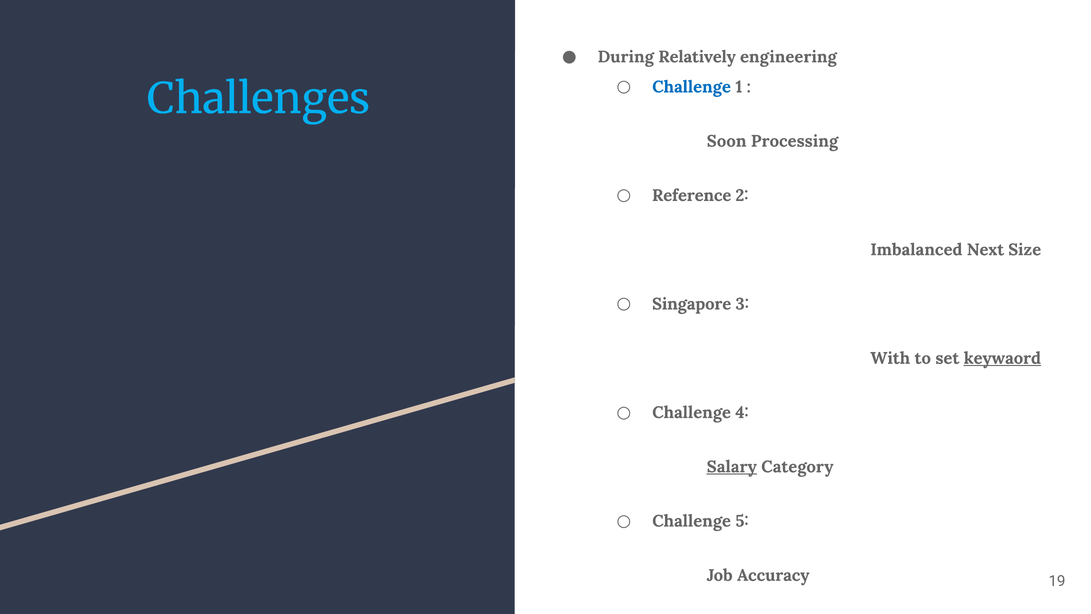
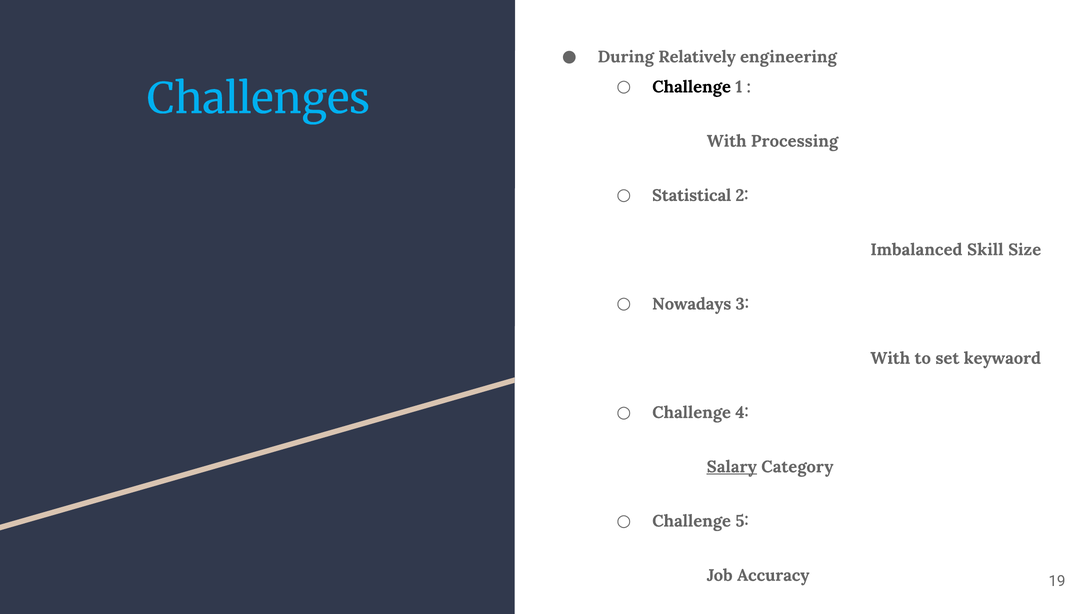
Challenge colour: blue -> black (692, 87)
Soon: Soon -> With (727, 141)
Reference: Reference -> Statistical (692, 195)
Next: Next -> Skill (985, 250)
Singapore: Singapore -> Nowadays (692, 304)
keywaord underline: present -> none (1002, 358)
